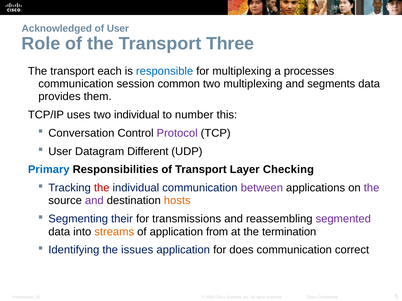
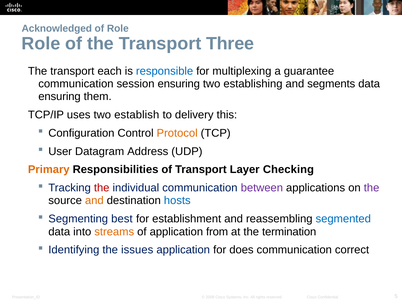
of User: User -> Role (118, 29)
processes: processes -> guarantee (309, 71)
session common: common -> ensuring (179, 84)
two multiplexing: multiplexing -> establishing (253, 84)
provides: provides -> ensuring (60, 97)
two individual: individual -> establish (137, 115)
number: number -> delivery (194, 115)
Conversation: Conversation -> Configuration (81, 133)
Protocol colour: purple -> orange (177, 133)
Different: Different -> Address (148, 152)
Primary colour: blue -> orange (49, 170)
and colour: purple -> orange (94, 201)
hosts colour: orange -> blue (177, 201)
their: their -> best (122, 219)
transmissions: transmissions -> establishment (187, 219)
segmented colour: purple -> blue (343, 219)
